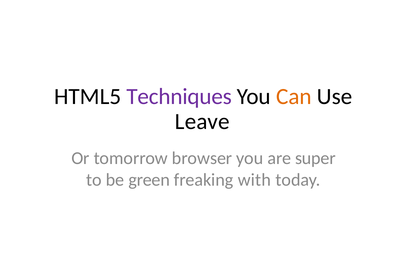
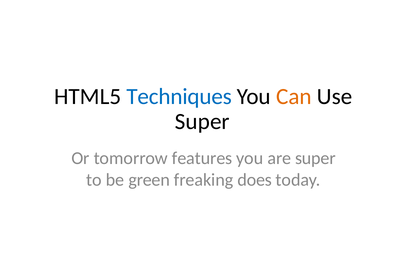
Techniques colour: purple -> blue (179, 97)
Leave: Leave -> Super (202, 122)
browser: browser -> features (202, 158)
with: with -> does (255, 180)
